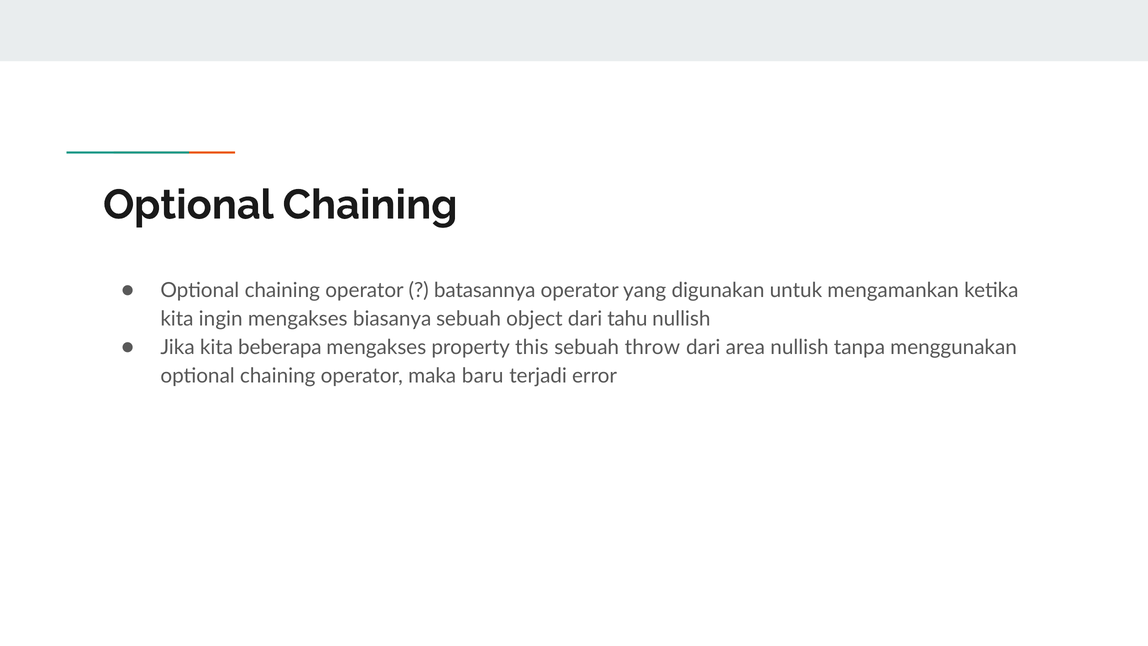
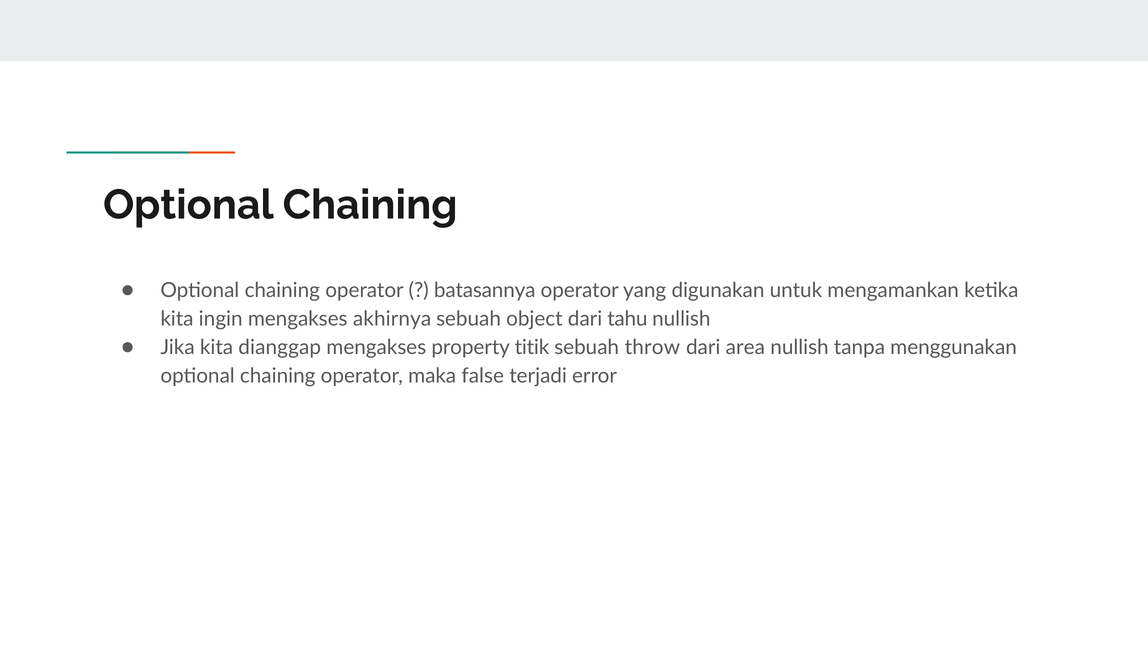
biasanya: biasanya -> akhirnya (392, 319)
beberapa: beberapa -> dianggap (280, 347)
this: this -> titik (532, 347)
baru: baru -> false (483, 376)
